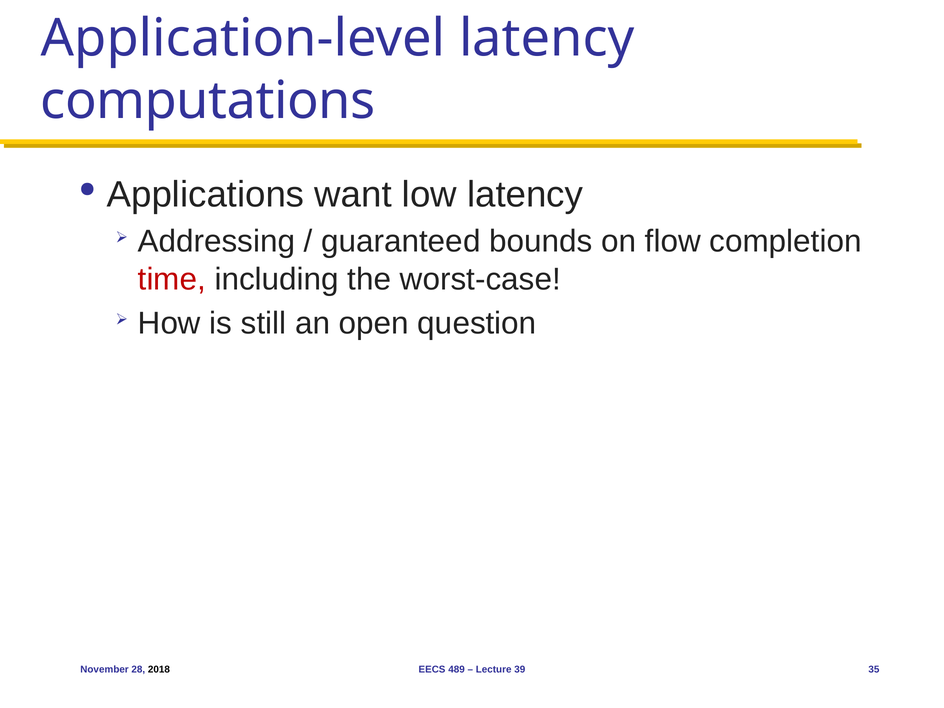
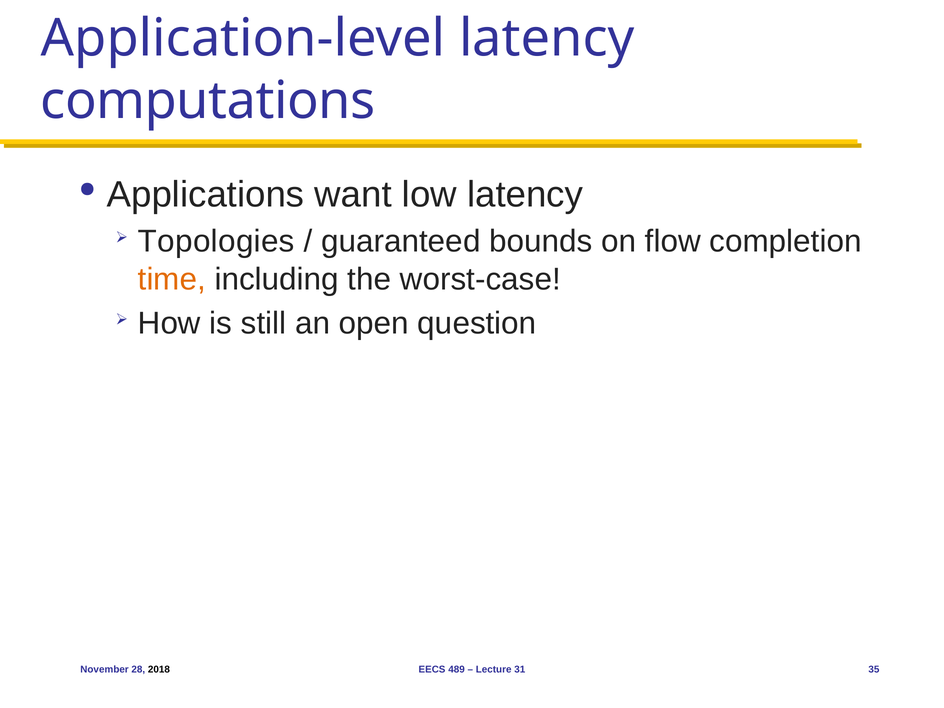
Addressing: Addressing -> Topologies (216, 241)
time colour: red -> orange (172, 279)
39: 39 -> 31 (520, 669)
